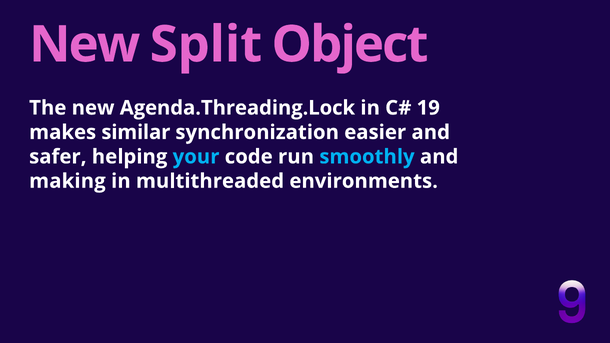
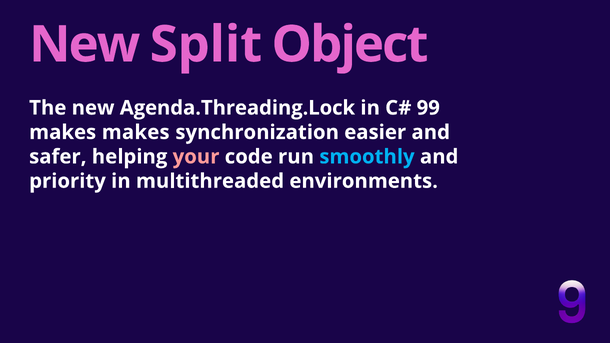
19: 19 -> 99 (428, 108)
makes similar: similar -> makes (136, 132)
your colour: light blue -> pink (196, 157)
making: making -> priority (67, 181)
